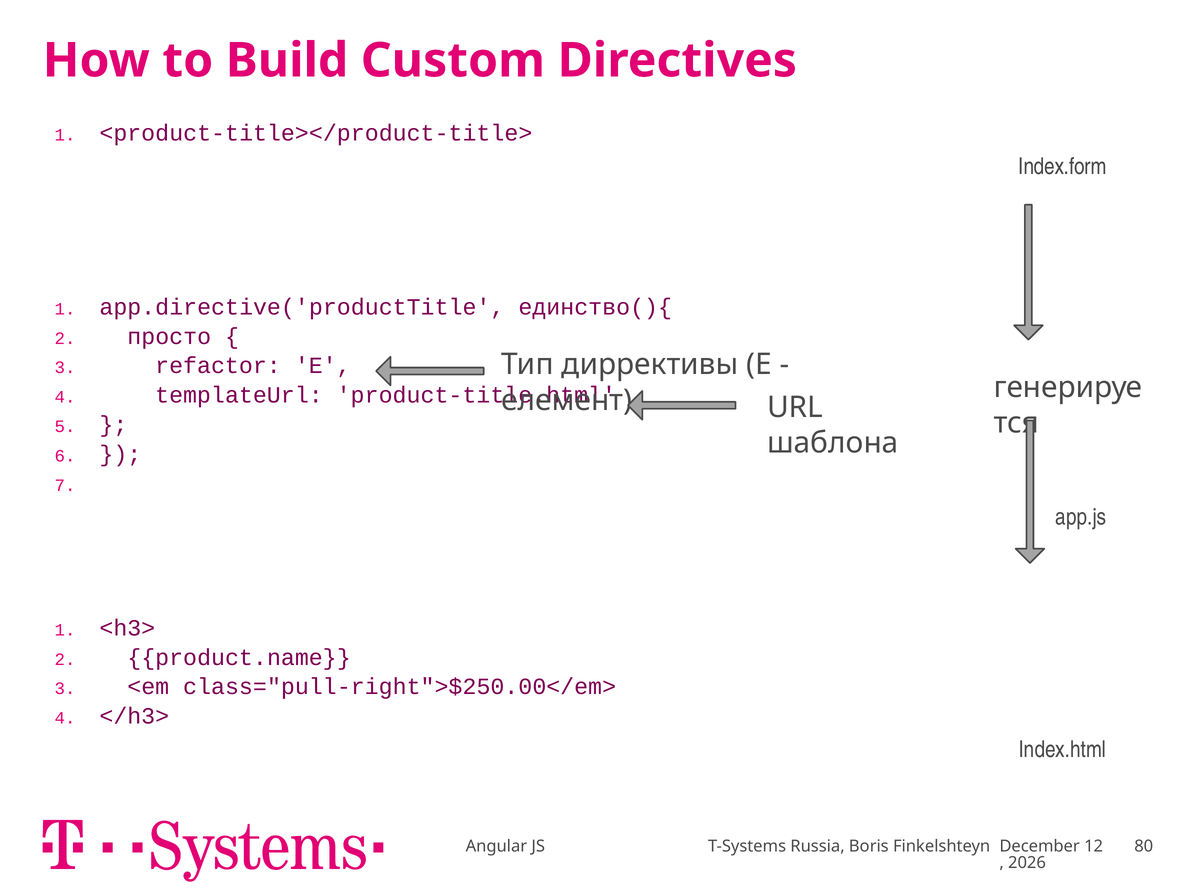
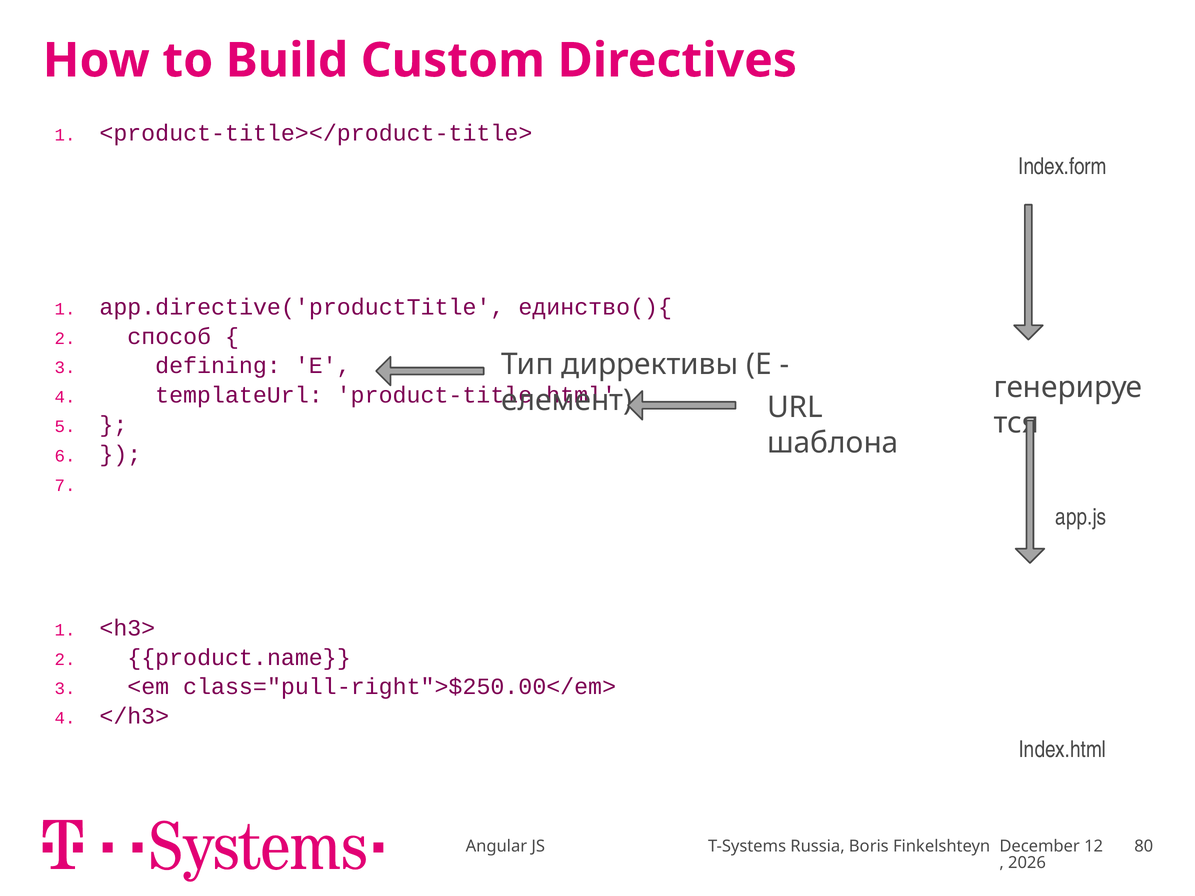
просто: просто -> способ (169, 336)
refactor: refactor -> defining (218, 366)
